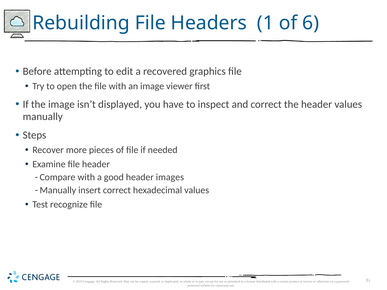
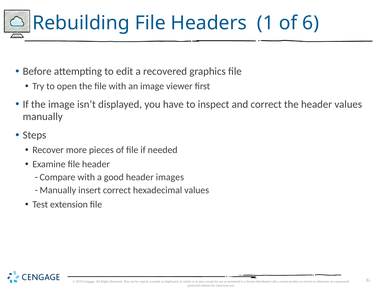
recognize: recognize -> extension (69, 205)
